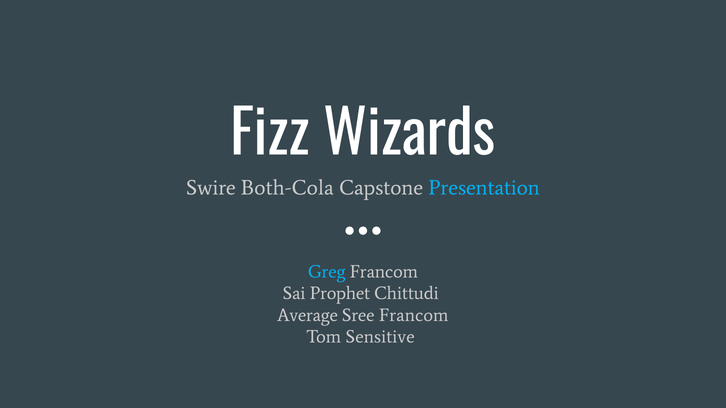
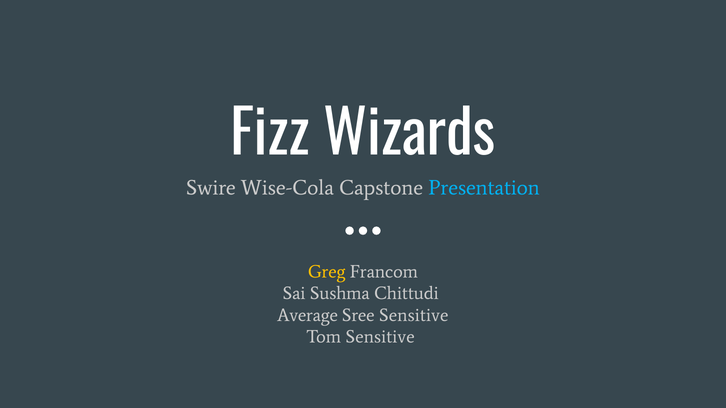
Both-Cola: Both-Cola -> Wise-Cola (287, 188)
Greg colour: light blue -> yellow (327, 272)
Prophet: Prophet -> Sushma (340, 294)
Sree Francom: Francom -> Sensitive (414, 316)
